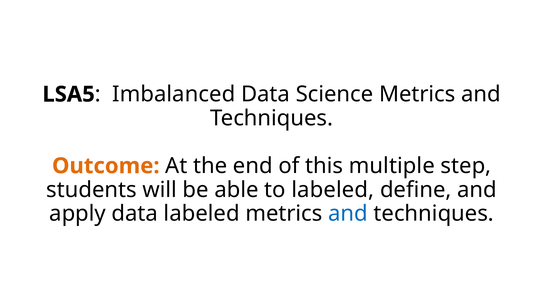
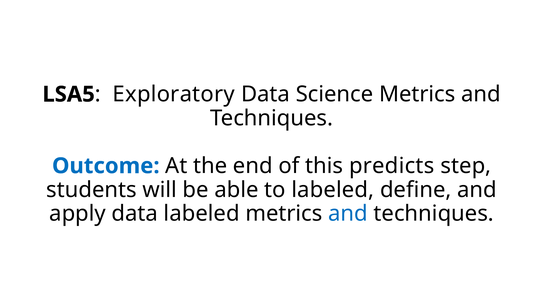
Imbalanced: Imbalanced -> Exploratory (174, 94)
Outcome colour: orange -> blue (106, 166)
multiple: multiple -> predicts (392, 166)
